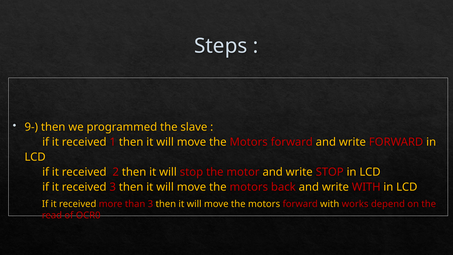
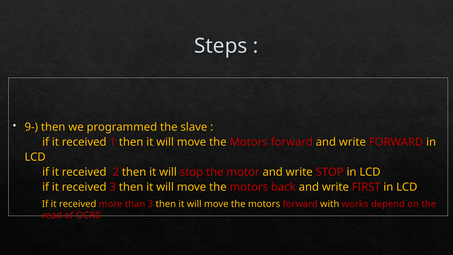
write WITH: WITH -> FIRST (366, 187)
